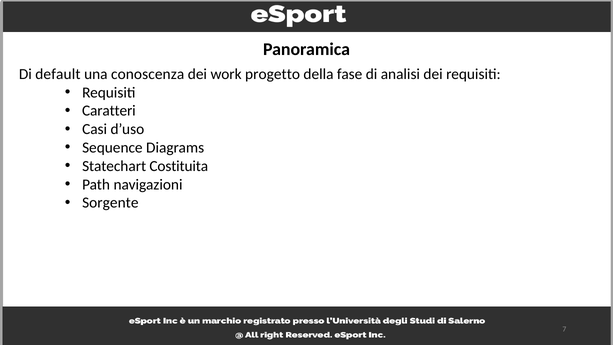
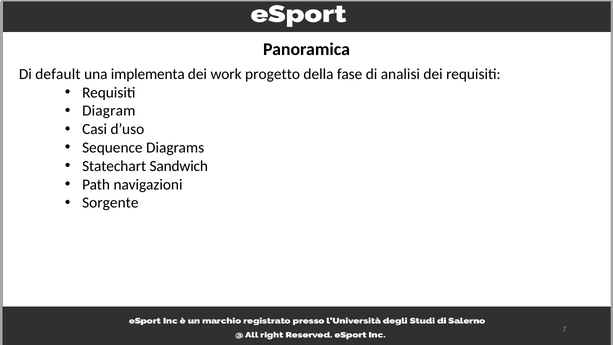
conoscenza: conoscenza -> implementa (148, 74)
Caratteri: Caratteri -> Diagram (109, 111)
Costituita: Costituita -> Sandwich (179, 166)
